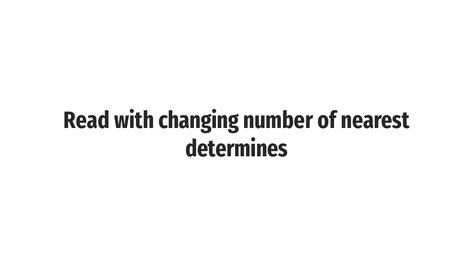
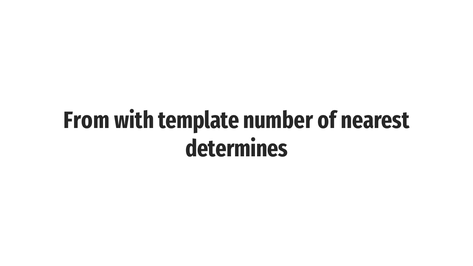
Read: Read -> From (86, 120)
changing: changing -> template (199, 120)
